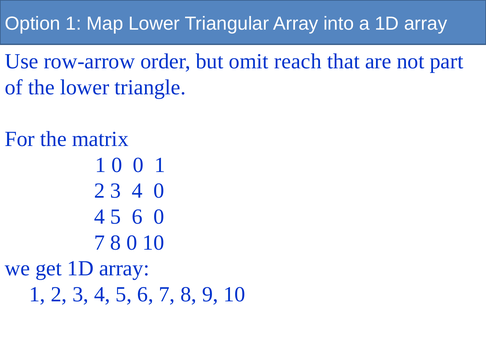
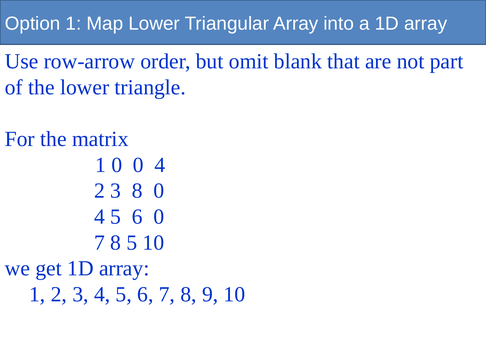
reach: reach -> blank (298, 61)
0 0 1: 1 -> 4 (160, 165)
4: 4 -> 8 (137, 191)
8 0: 0 -> 5 (132, 243)
